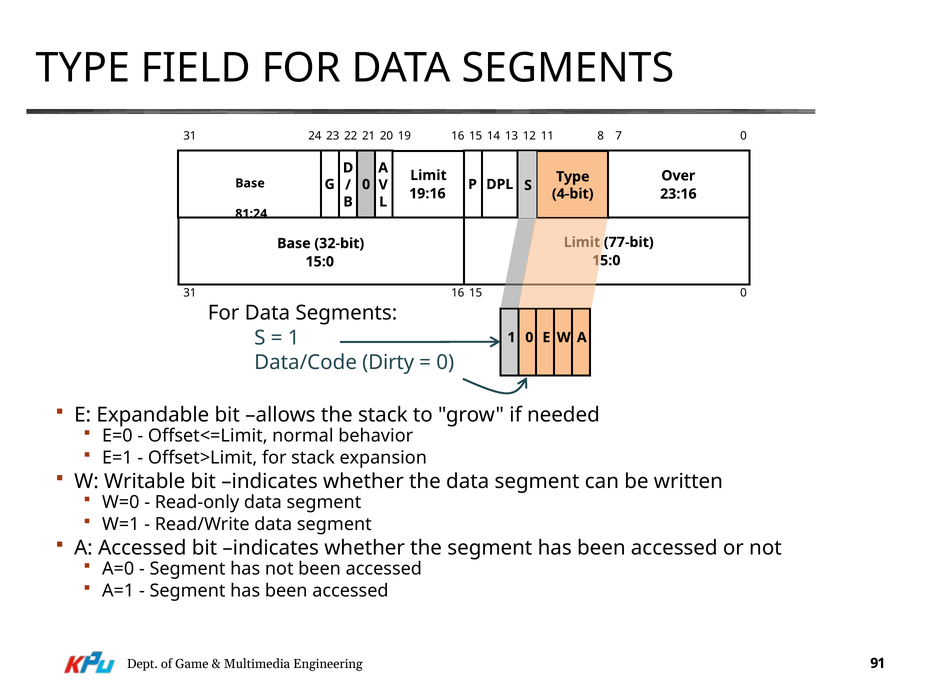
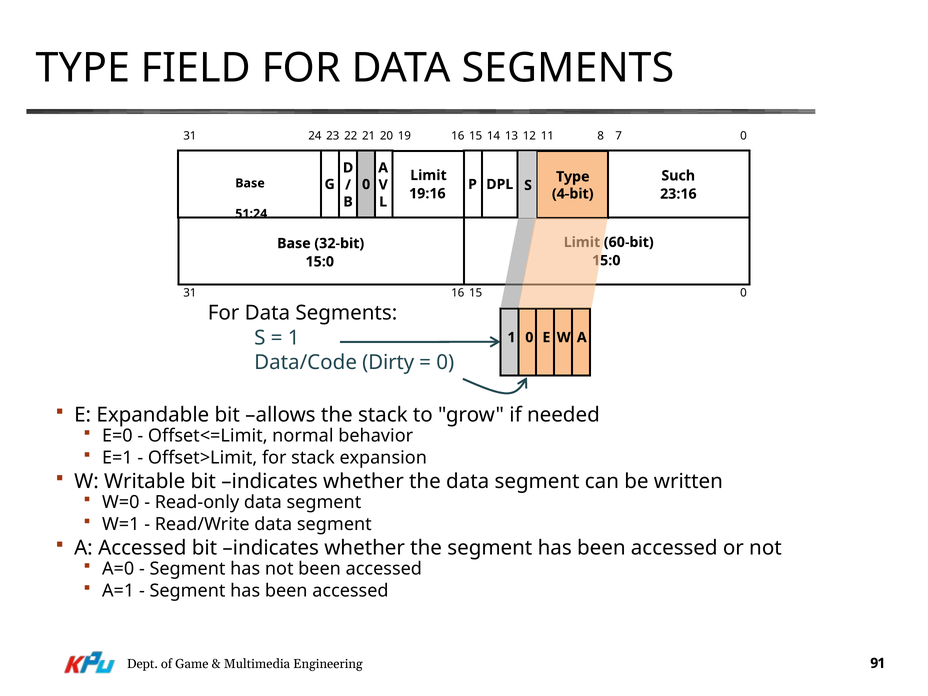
Over: Over -> Such (678, 176)
81:24: 81:24 -> 51:24 (251, 214)
77-bit: 77-bit -> 60-bit (629, 242)
